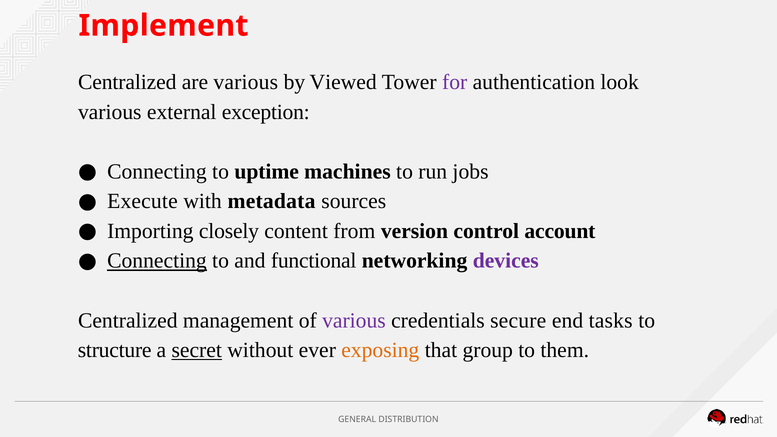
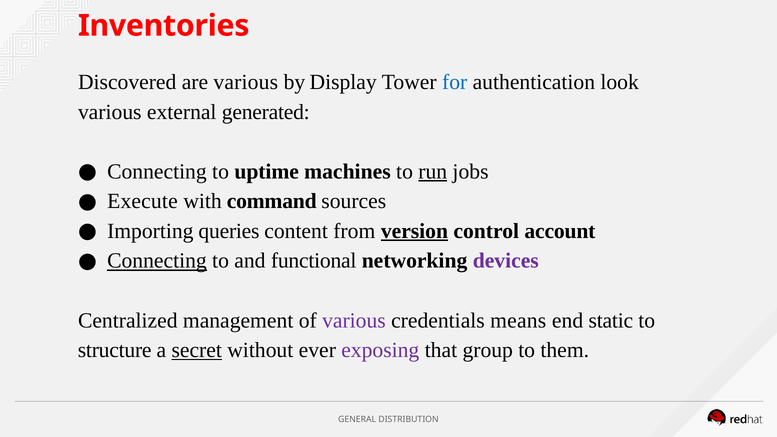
Implement: Implement -> Inventories (164, 26)
Centralized: Centralized -> Discovered (127, 82)
Viewed: Viewed -> Display (343, 82)
for colour: purple -> blue (455, 82)
exception: exception -> generated (266, 112)
run underline: none -> present (433, 171)
metadata: metadata -> command (272, 201)
closely: closely -> queries (229, 231)
version underline: none -> present (414, 231)
secure: secure -> means (518, 320)
tasks: tasks -> static (611, 320)
exposing colour: orange -> purple (380, 350)
